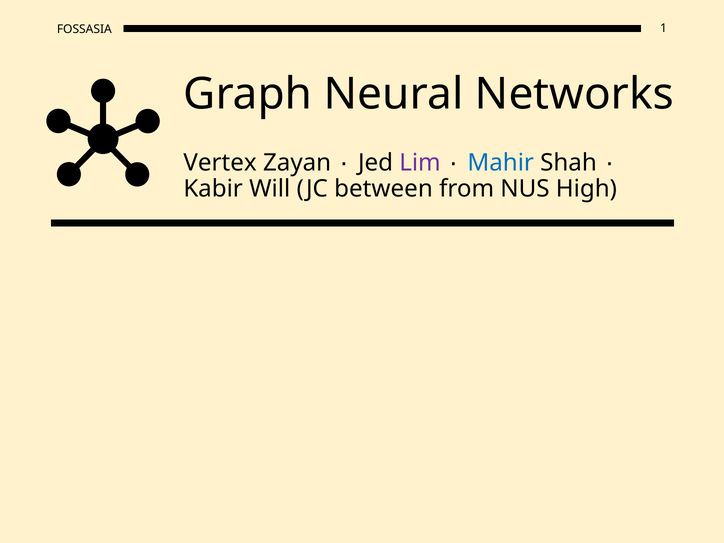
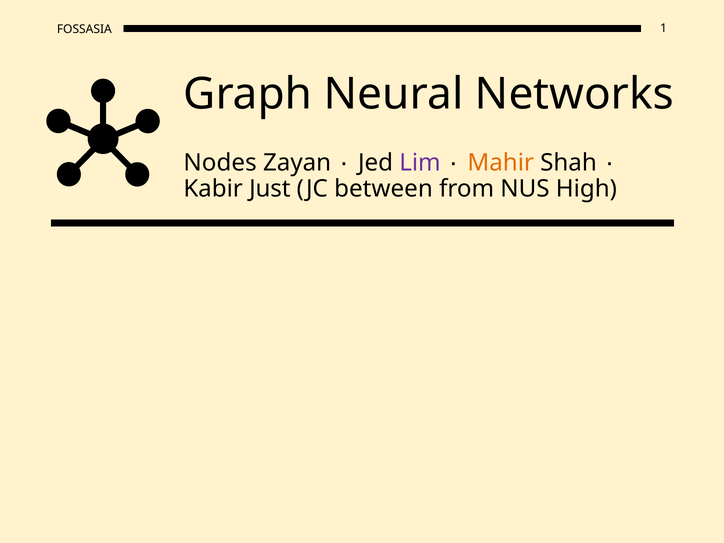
Vertex: Vertex -> Nodes (220, 163)
Mahir colour: blue -> orange (501, 163)
Will: Will -> Just (270, 189)
